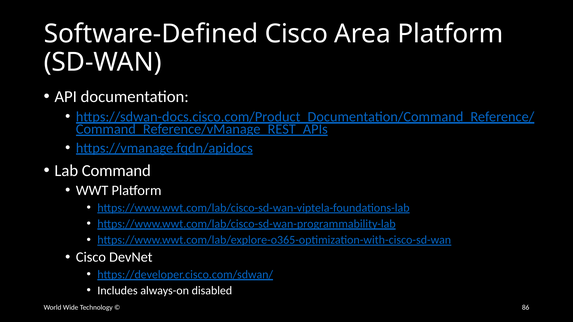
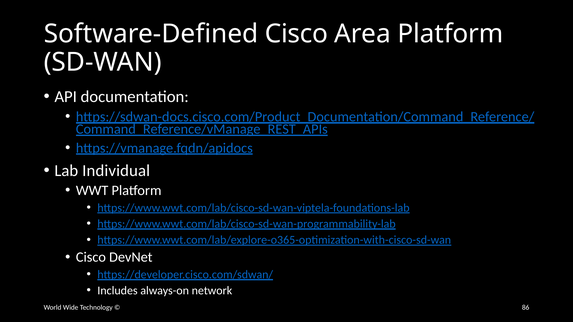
Command: Command -> Individual (116, 171)
disabled: disabled -> network (212, 291)
